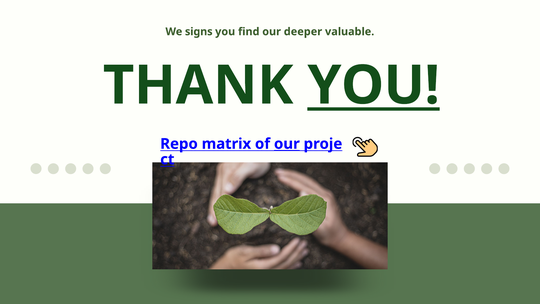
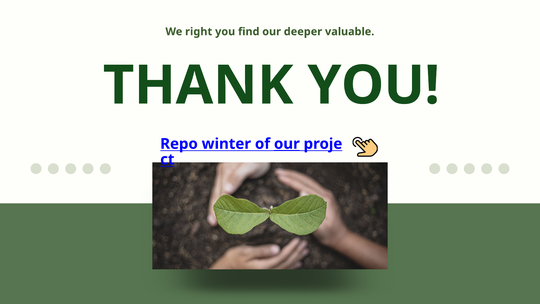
signs: signs -> right (199, 32)
YOU underline: present -> none (374, 86)
matrix: matrix -> winter (226, 144)
